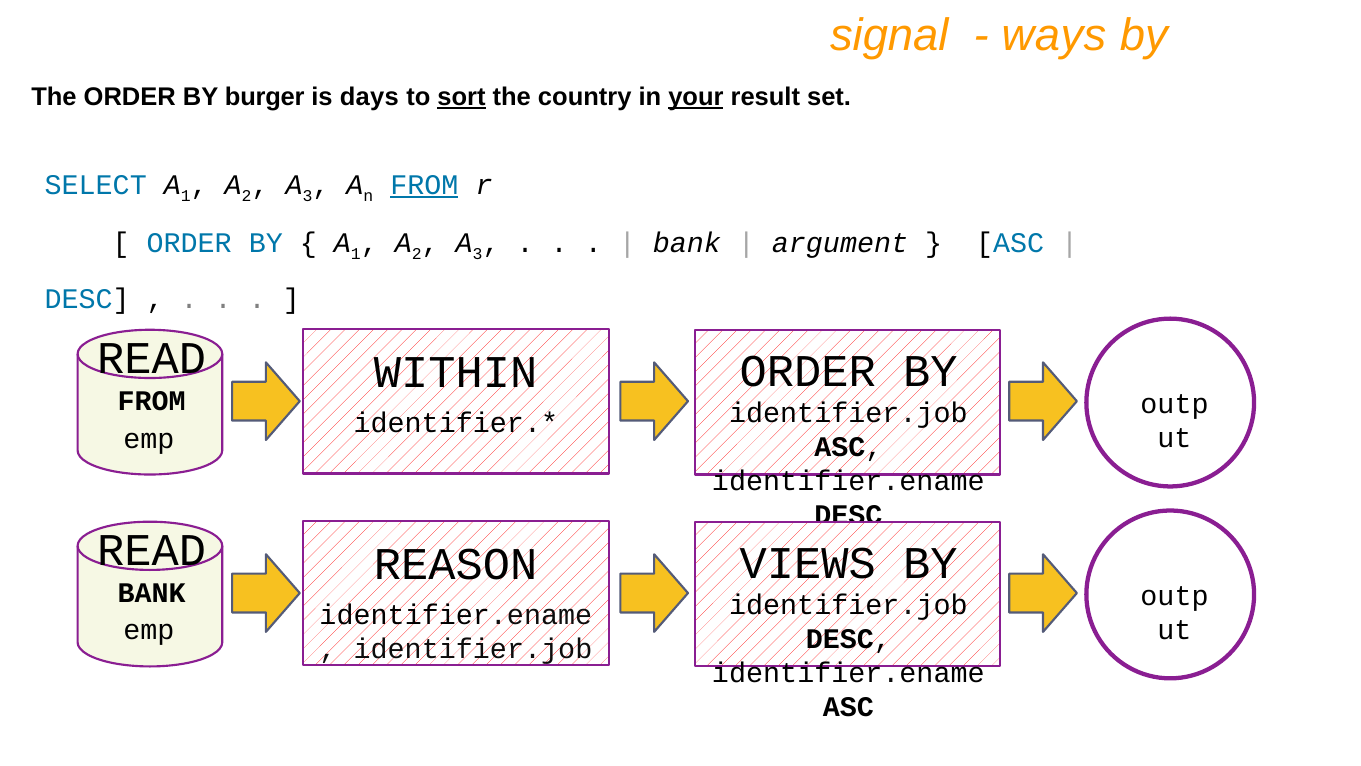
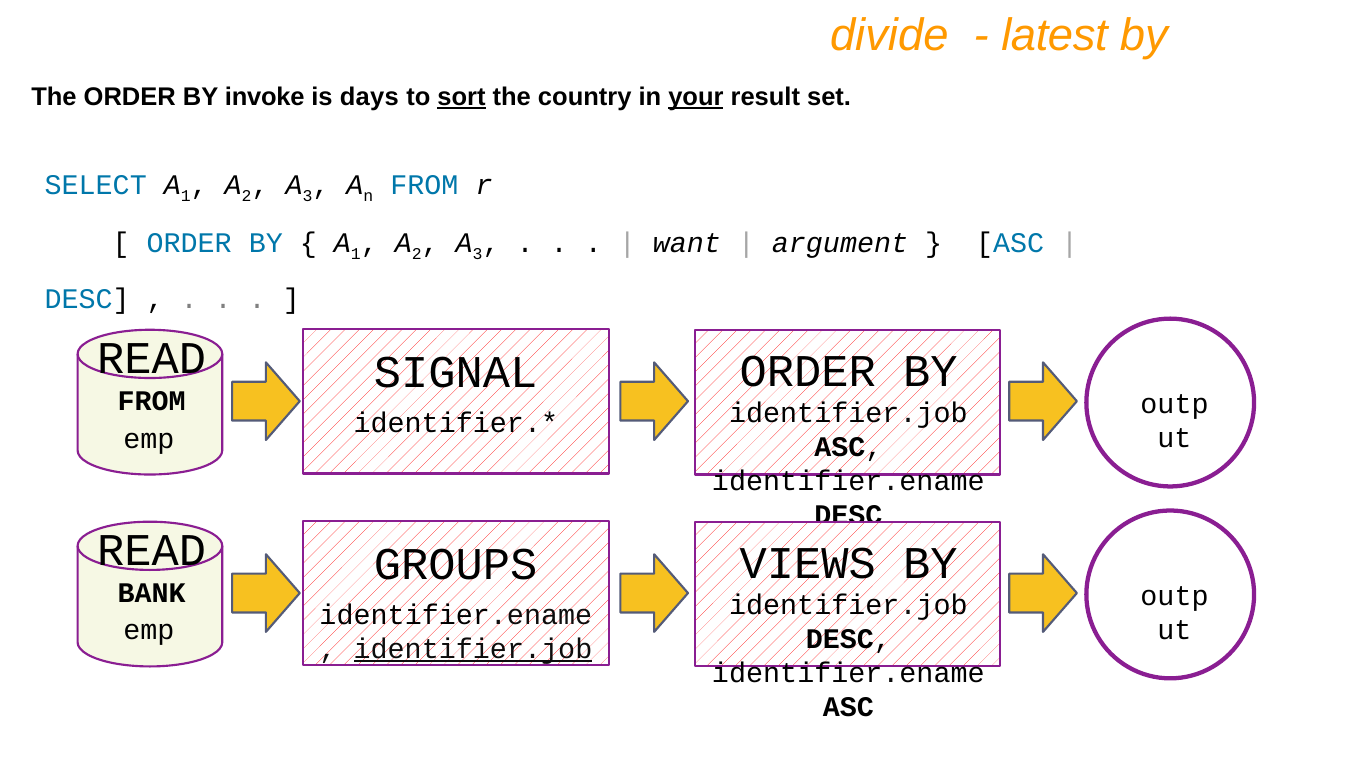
signal: signal -> divide (889, 35)
ways: ways -> latest (1054, 35)
burger: burger -> invoke (265, 97)
FROM underline: present -> none (424, 185)
bank: bank -> want (687, 243)
WITHIN: WITHIN -> SIGNAL (456, 372)
REASON: REASON -> GROUPS (456, 564)
identifier.job underline: none -> present (473, 649)
